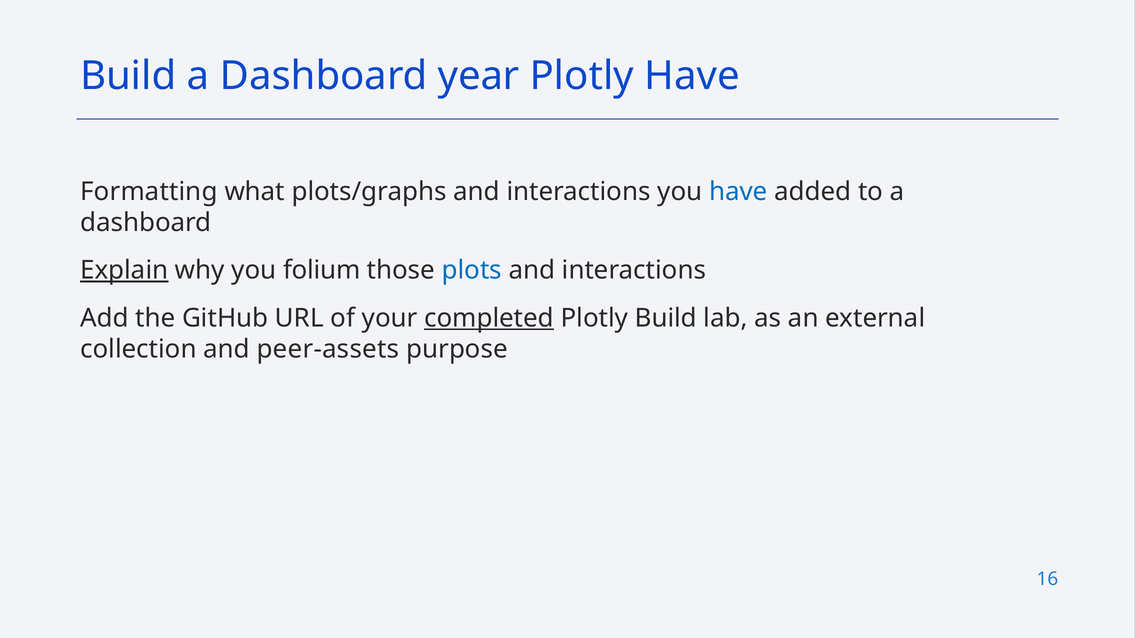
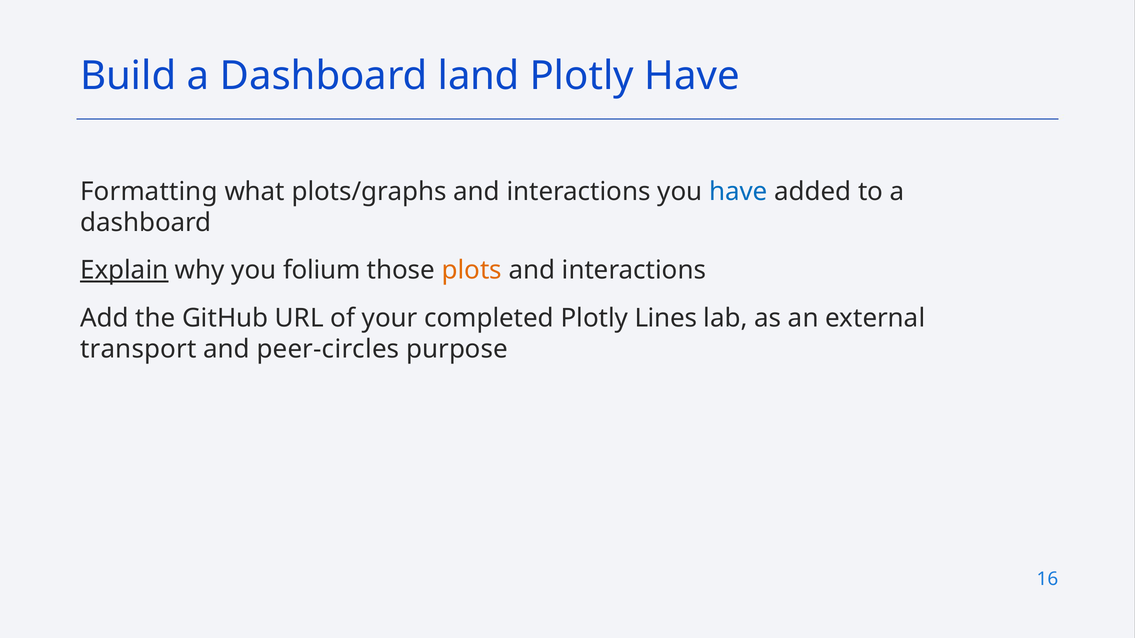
year: year -> land (479, 76)
plots colour: blue -> orange (472, 270)
completed underline: present -> none (489, 318)
Plotly Build: Build -> Lines (666, 318)
collection: collection -> transport (138, 349)
peer-assets: peer-assets -> peer-circles (328, 349)
